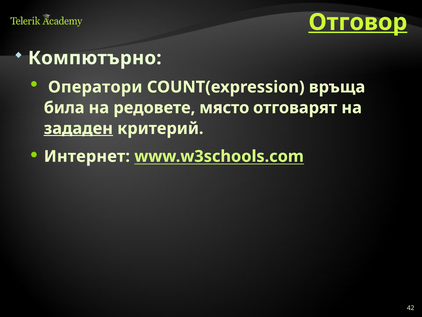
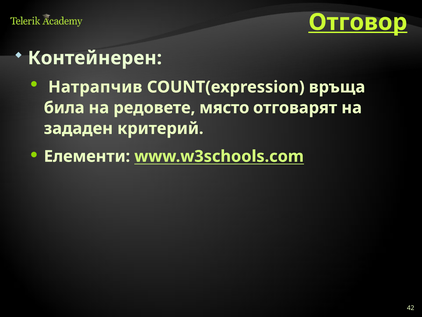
Компютърно: Компютърно -> Контейнерен (95, 58)
Оператори: Оператори -> Натрапчив (95, 87)
зададен underline: present -> none (78, 128)
Интернет: Интернет -> Елементи (87, 156)
